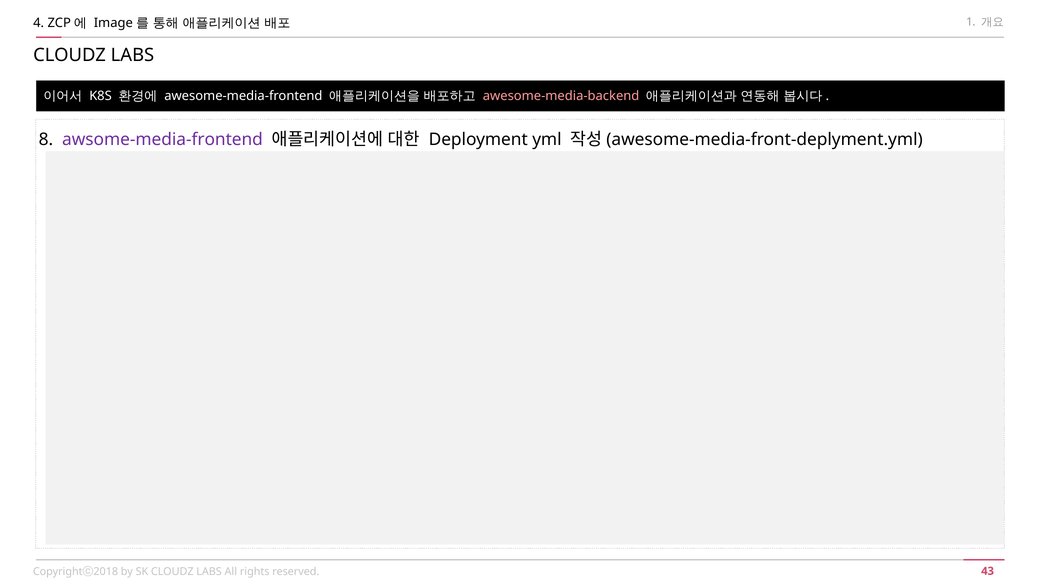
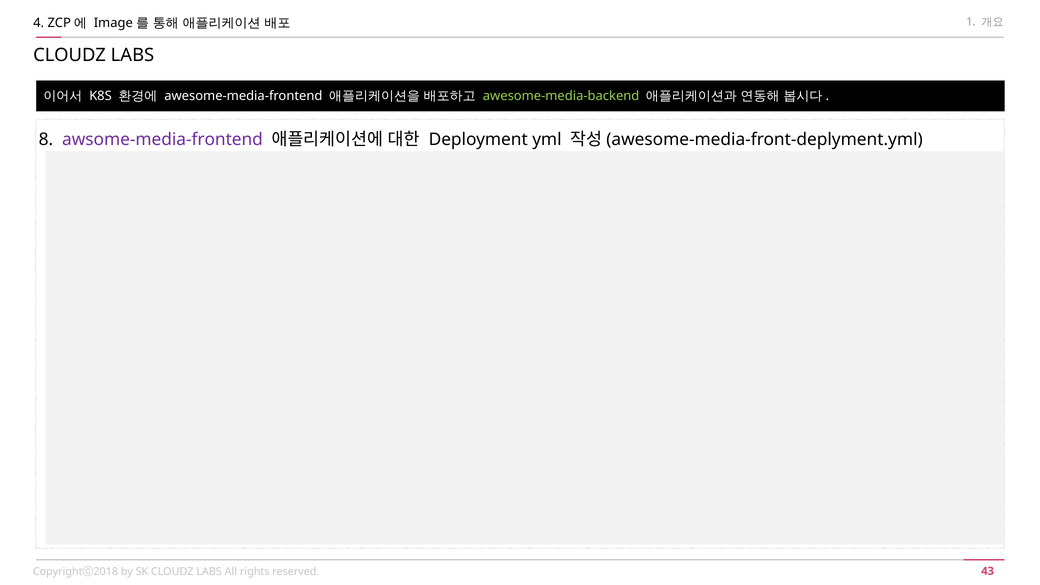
awesome-media-backend colour: pink -> light green (561, 96)
